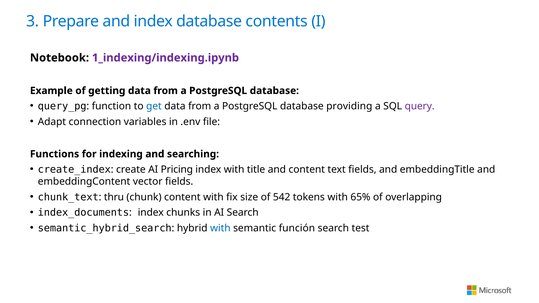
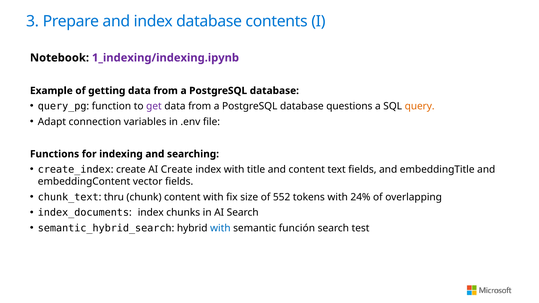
get colour: blue -> purple (154, 106)
providing: providing -> questions (349, 106)
query colour: purple -> orange (420, 106)
AI Pricing: Pricing -> Create (177, 170)
542: 542 -> 552 (282, 197)
65%: 65% -> 24% (360, 197)
